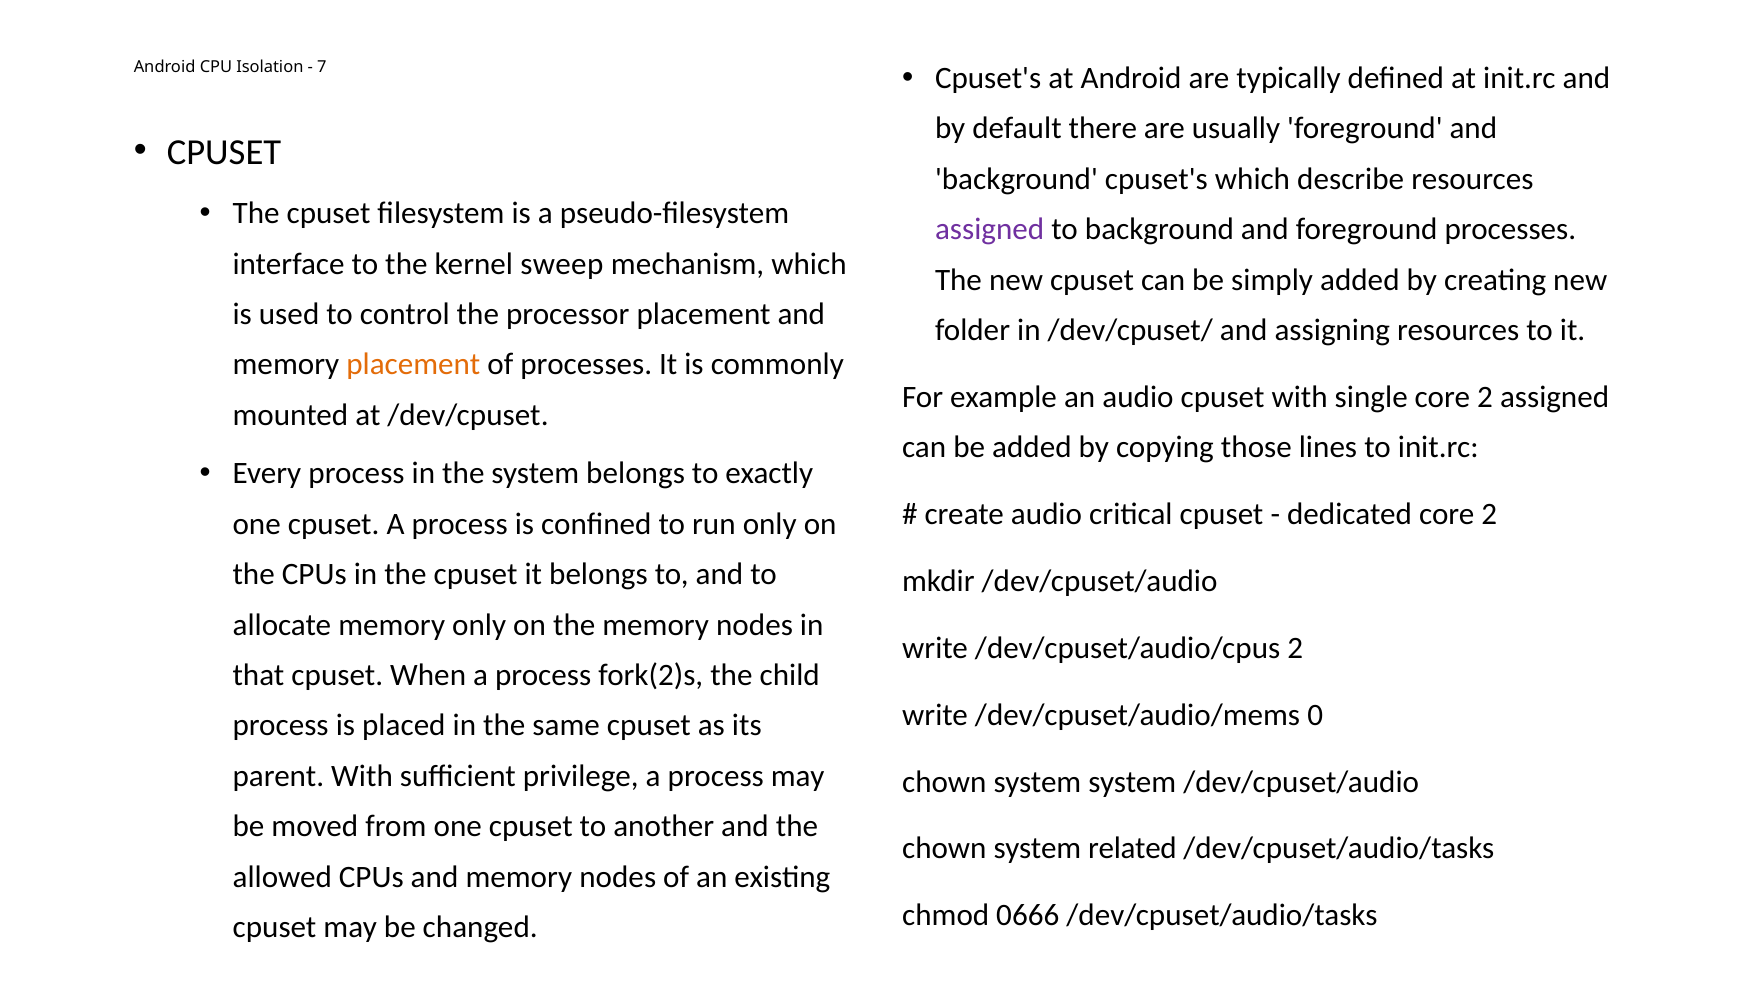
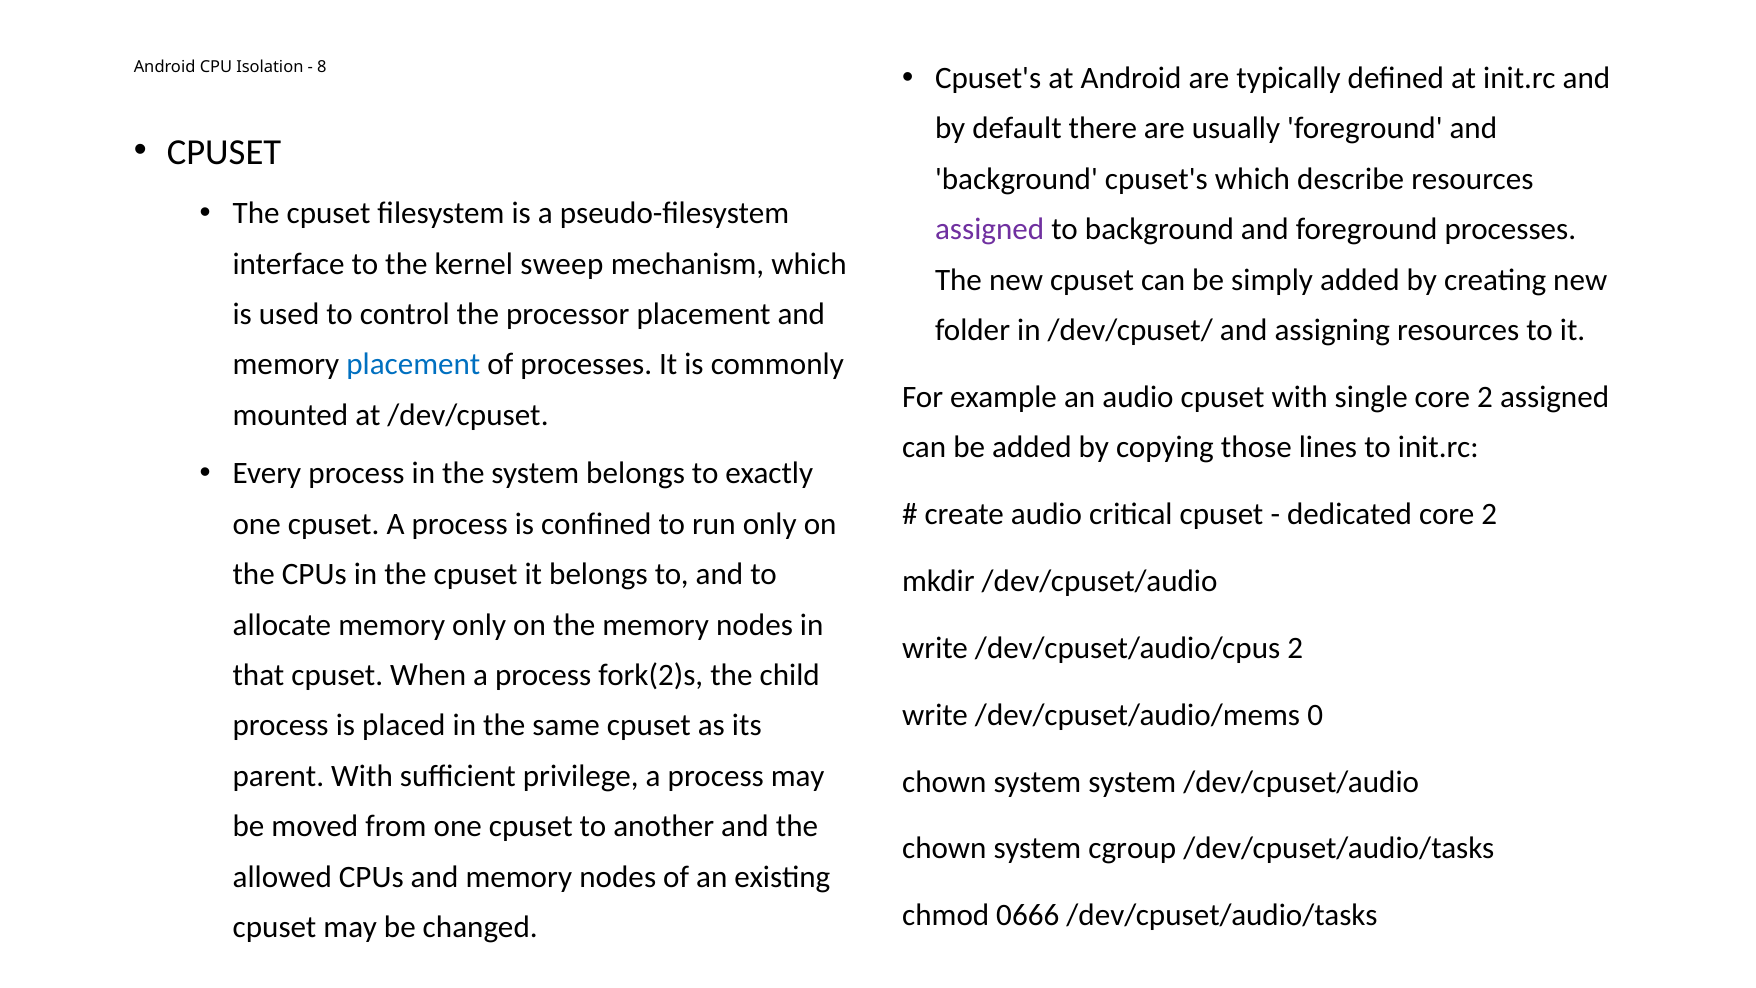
7: 7 -> 8 (322, 67)
placement colour: orange -> blue (413, 365)
related: related -> cgroup (1132, 848)
